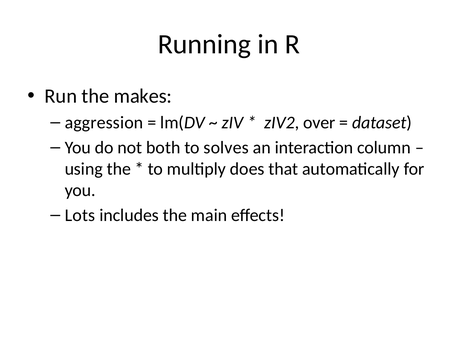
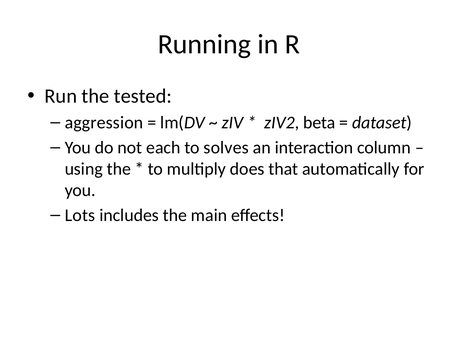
makes: makes -> tested (143, 96)
over: over -> beta (319, 122)
both: both -> each (163, 147)
